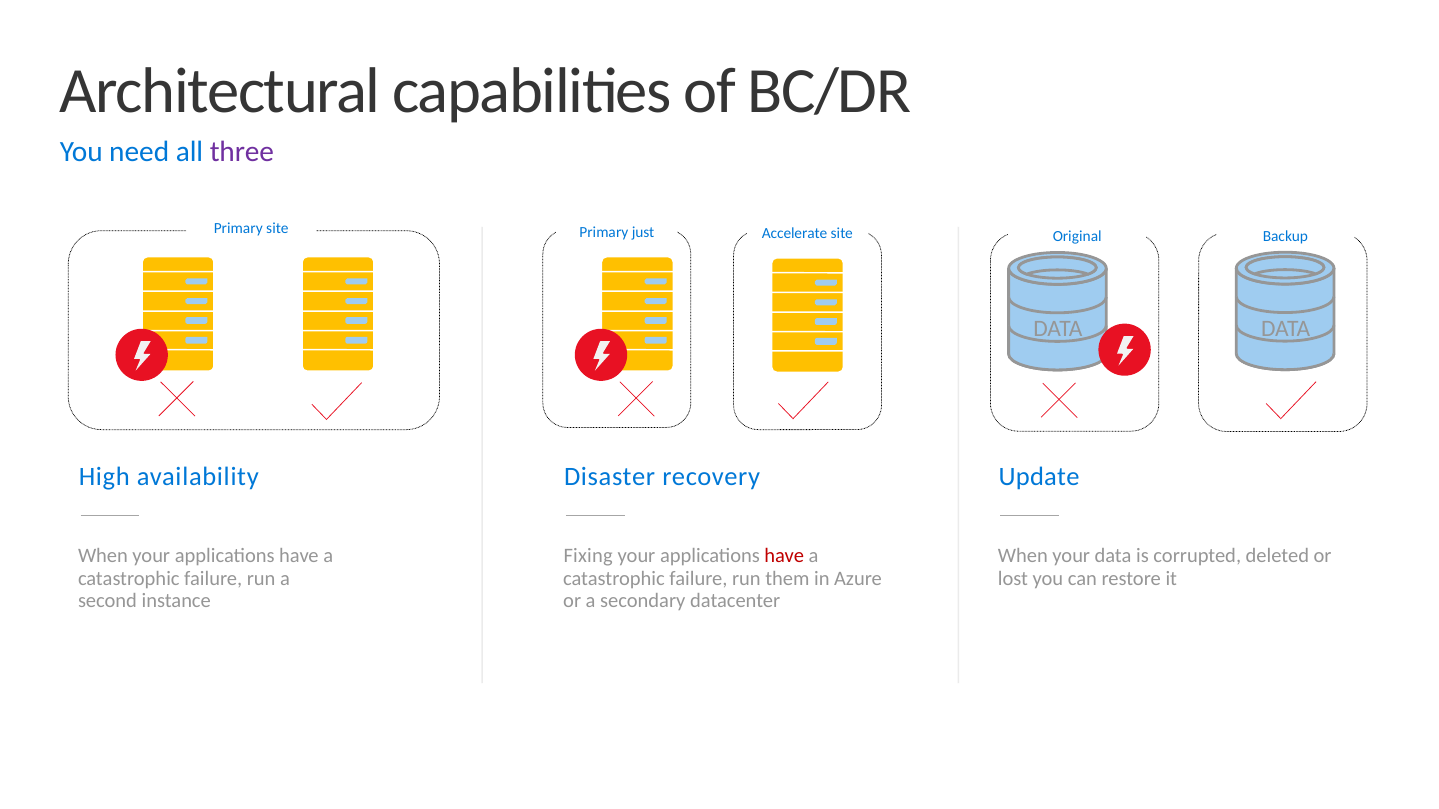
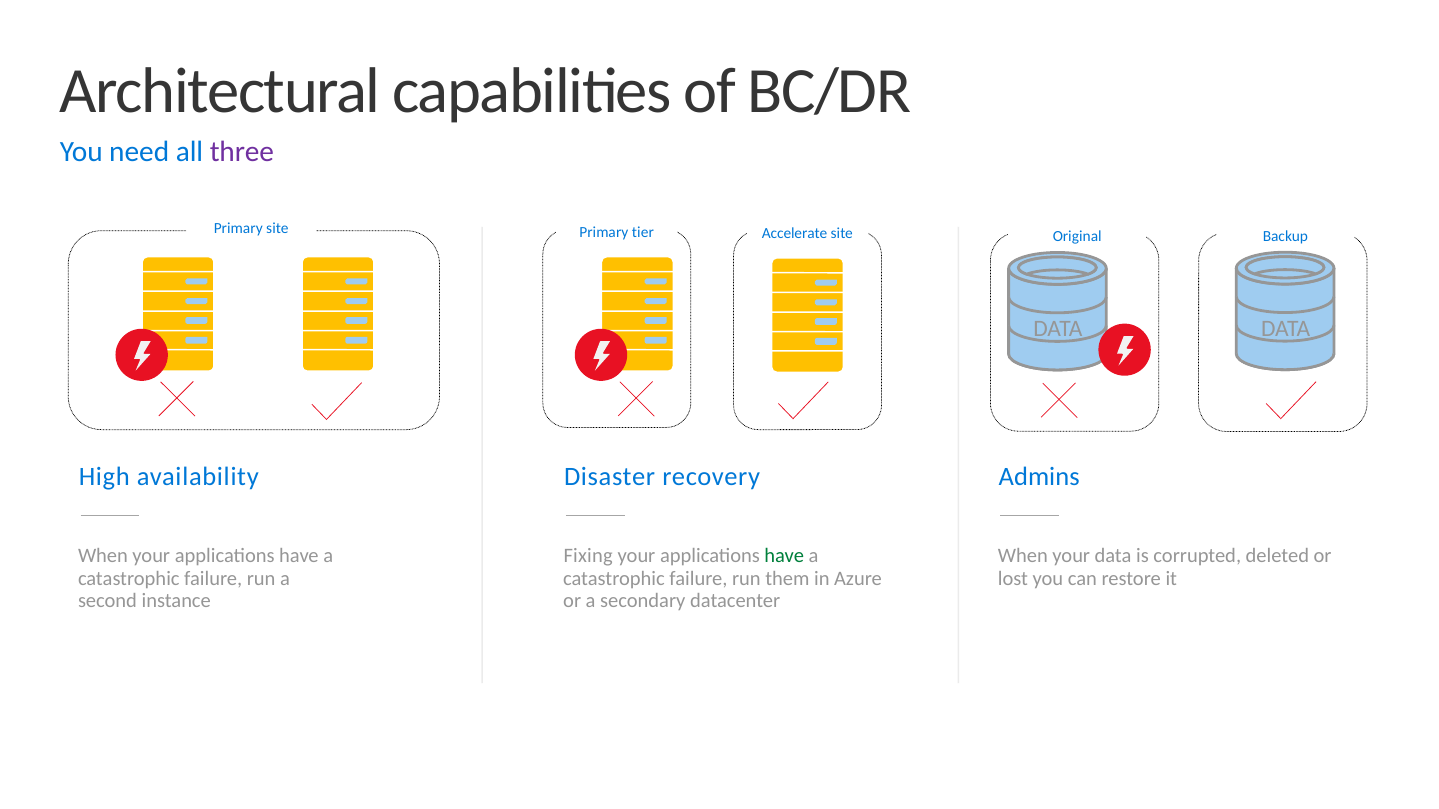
just: just -> tier (643, 232)
Update: Update -> Admins (1039, 477)
have colour: red -> green (784, 556)
